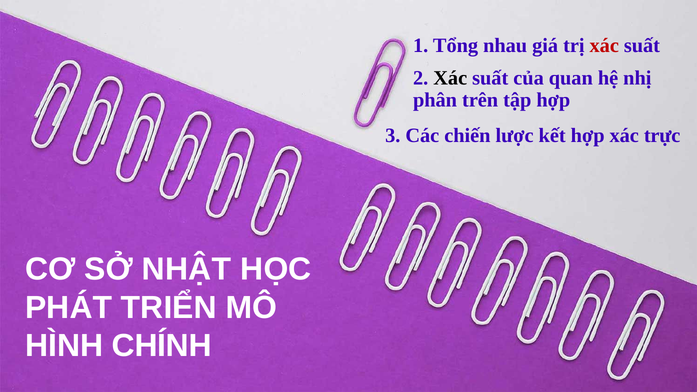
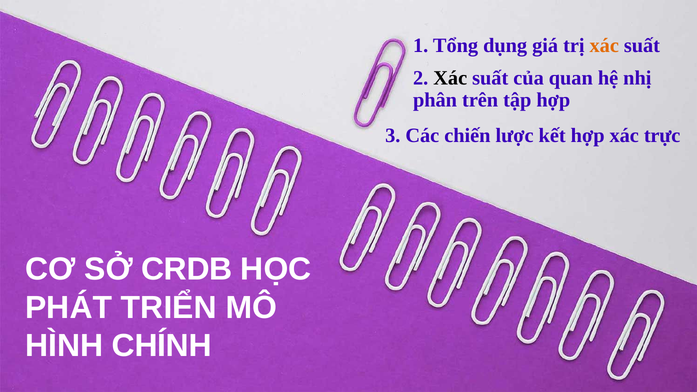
nhau: nhau -> dụng (505, 45)
xác colour: red -> orange (604, 45)
NHẬT: NHẬT -> CRDB (187, 269)
